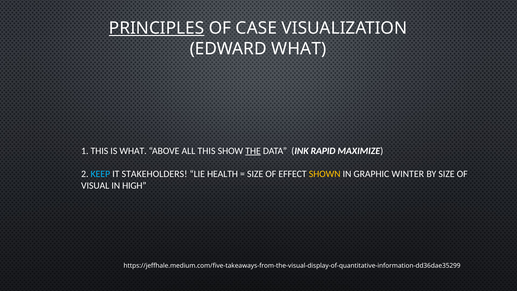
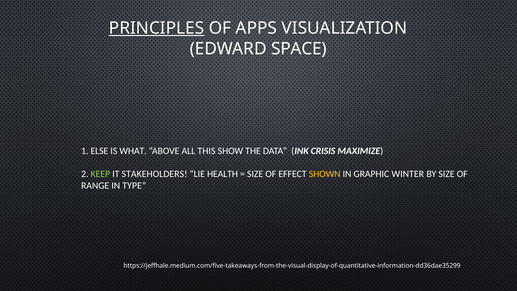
CASE: CASE -> APPS (256, 28)
EDWARD WHAT: WHAT -> SPACE (299, 49)
1 THIS: THIS -> ELSE (99, 151)
THE underline: present -> none (253, 151)
RAPID: RAPID -> CRISIS (323, 151)
KEEP colour: light blue -> light green (100, 174)
VISUAL: VISUAL -> RANGE (95, 186)
HIGH: HIGH -> TYPE (134, 186)
